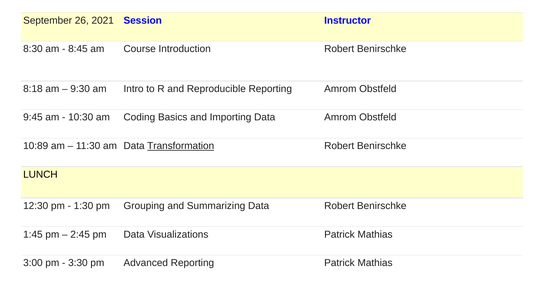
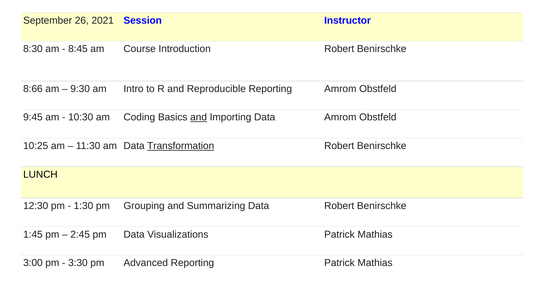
8:18: 8:18 -> 8:66 (33, 89)
and underline: none -> present (199, 117)
10:89: 10:89 -> 10:25 (36, 146)
